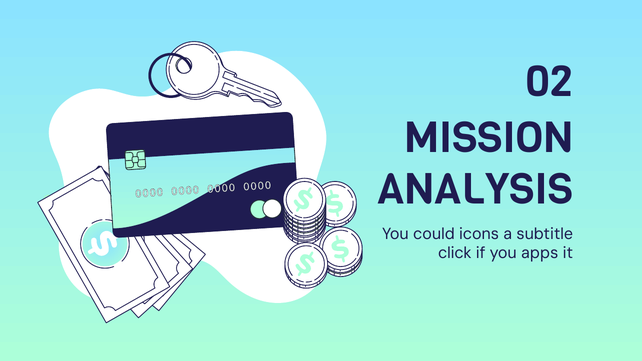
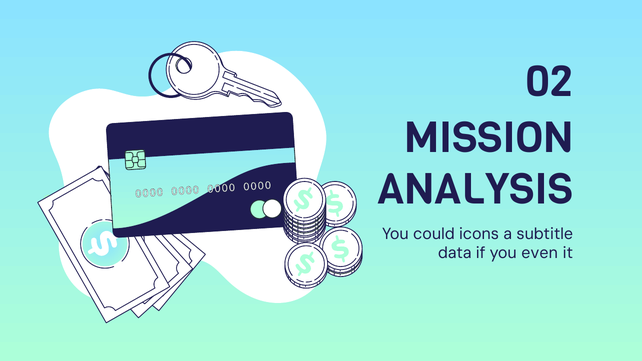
click: click -> data (455, 253)
apps: apps -> even (540, 253)
